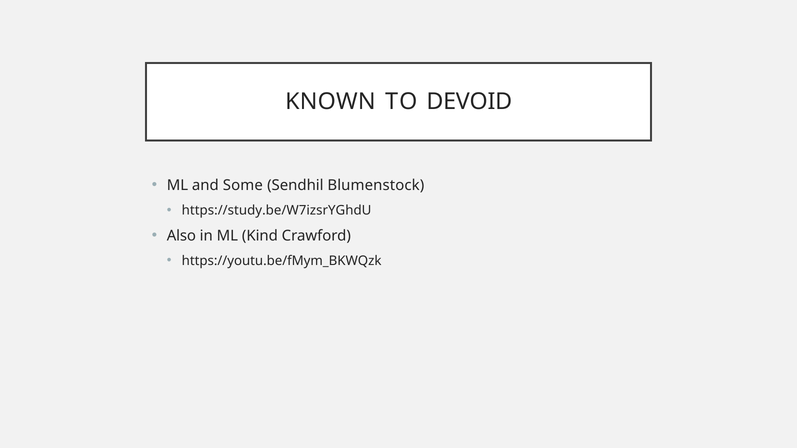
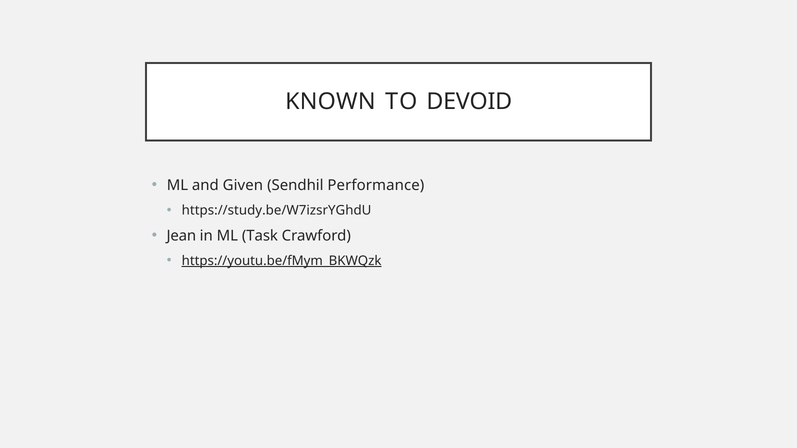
Some: Some -> Given (243, 185)
Blumenstock: Blumenstock -> Performance (376, 185)
Also: Also -> Jean (181, 236)
Kind: Kind -> Task (260, 236)
https://youtu.be/fMym_BKWQzk underline: none -> present (282, 261)
